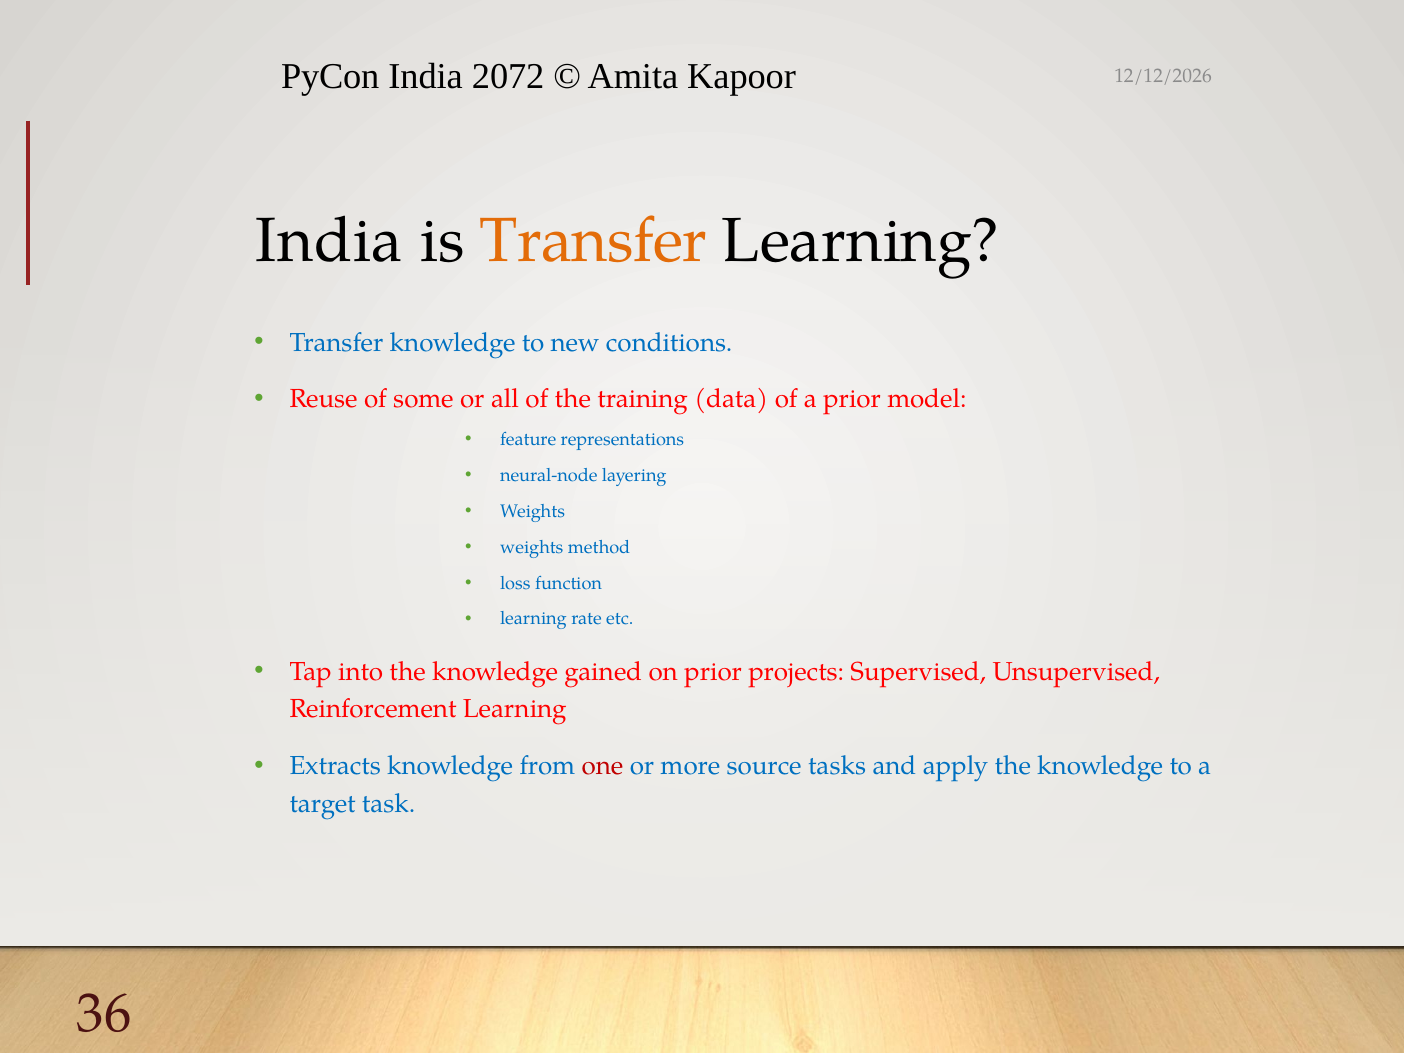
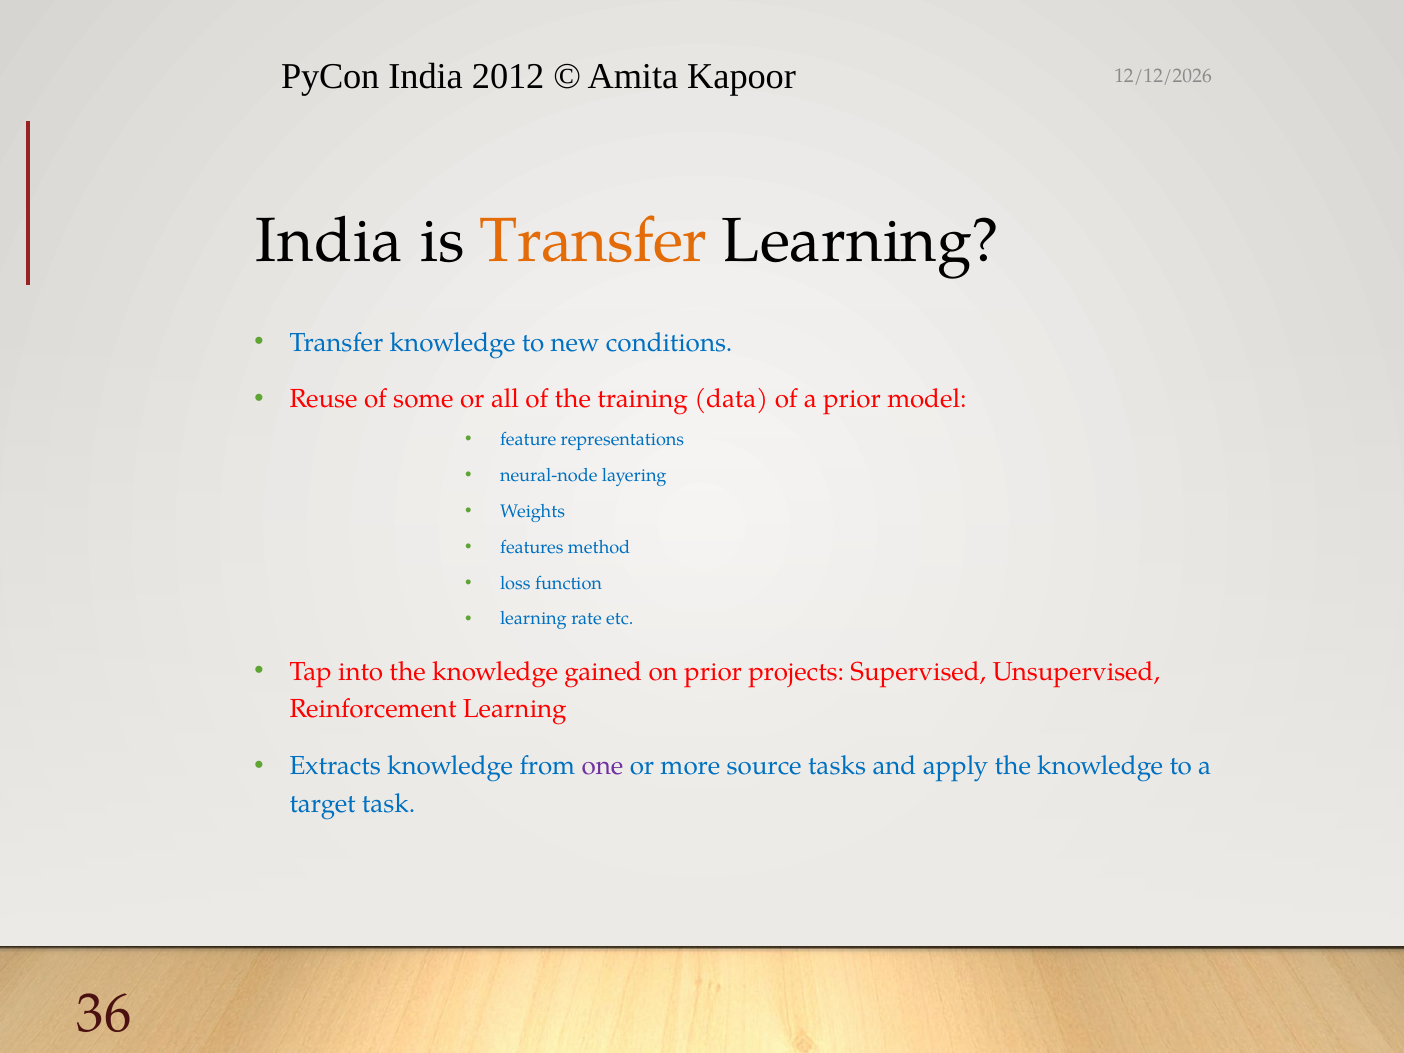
2072: 2072 -> 2012 (508, 77)
weights: weights -> features (532, 547)
one colour: red -> purple (602, 766)
